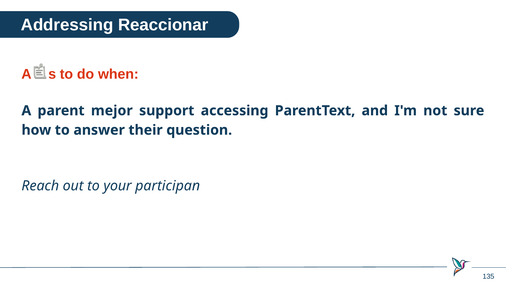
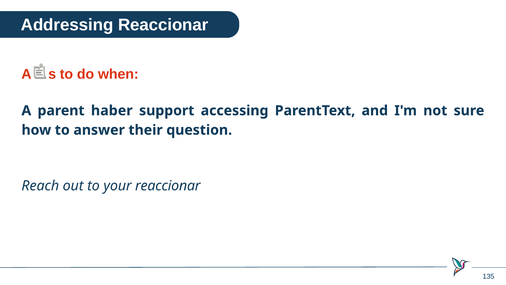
mejor: mejor -> haber (112, 110)
your participan: participan -> reaccionar (168, 186)
